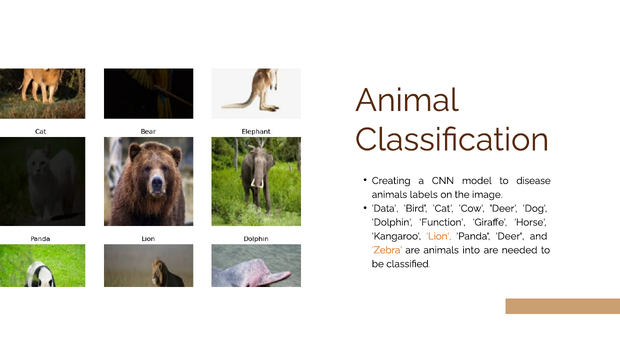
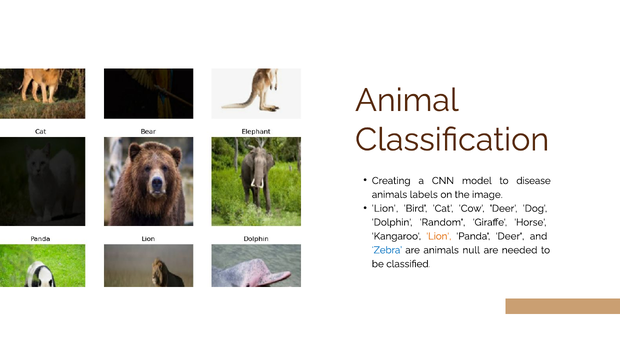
Data: Data -> Lion (385, 208)
Function: Function -> Random (442, 222)
Zebra colour: orange -> blue (387, 250)
into: into -> null (471, 250)
